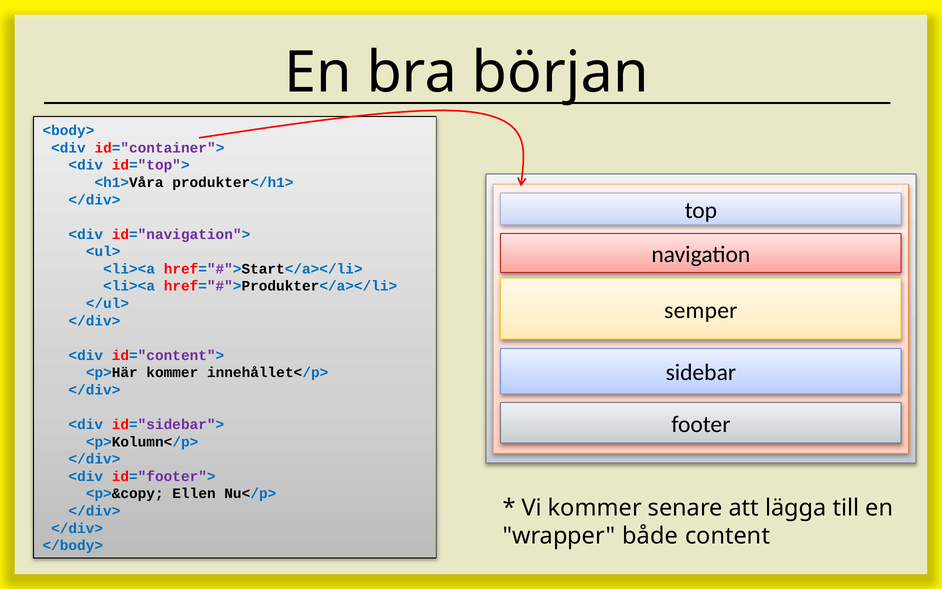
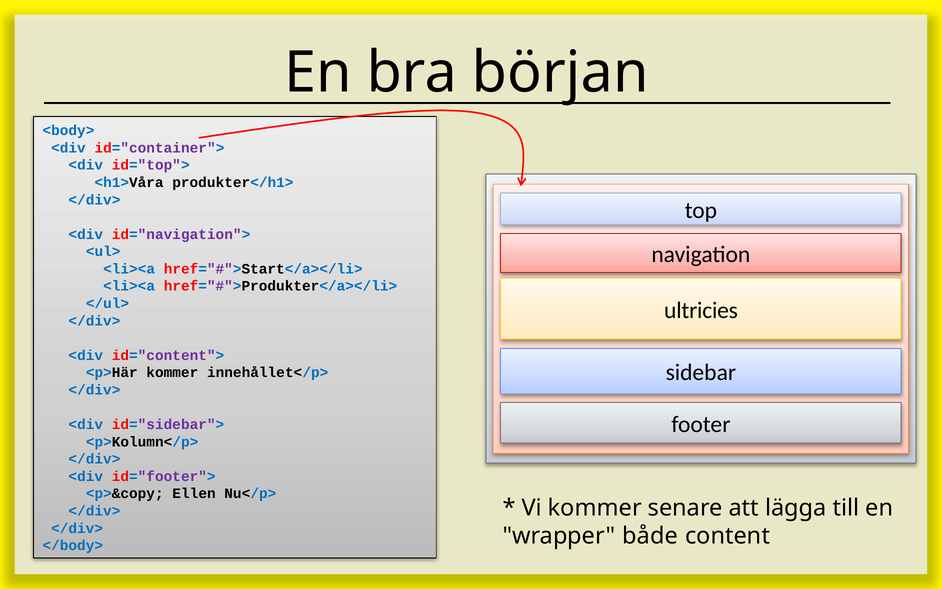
semper: semper -> ultricies (701, 310)
